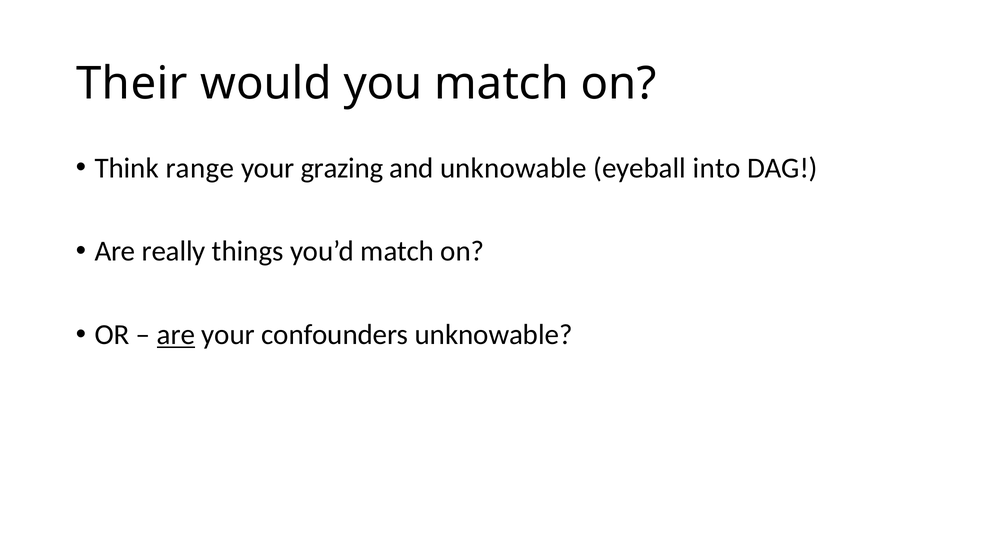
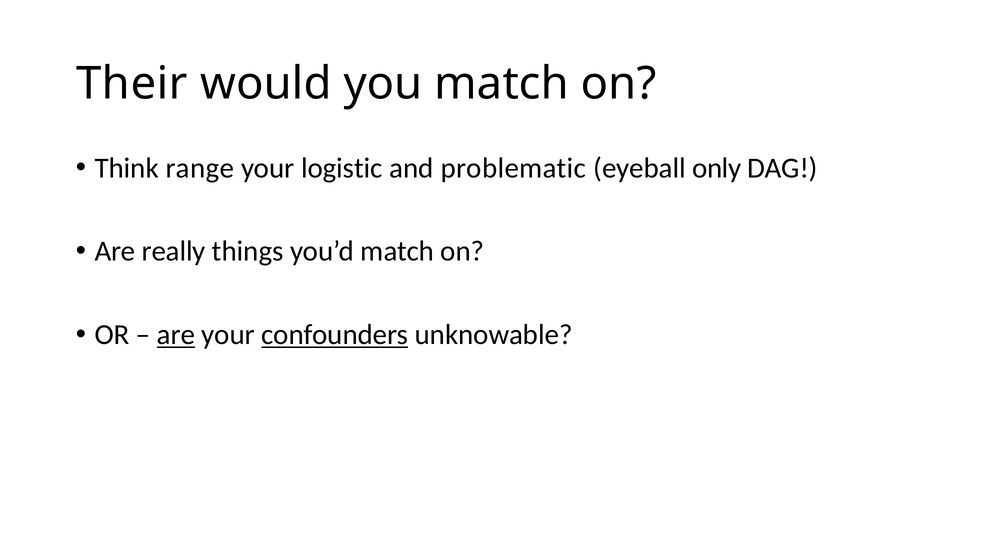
grazing: grazing -> logistic (342, 168)
and unknowable: unknowable -> problematic (513, 168)
into: into -> only (717, 168)
confounders underline: none -> present (335, 335)
